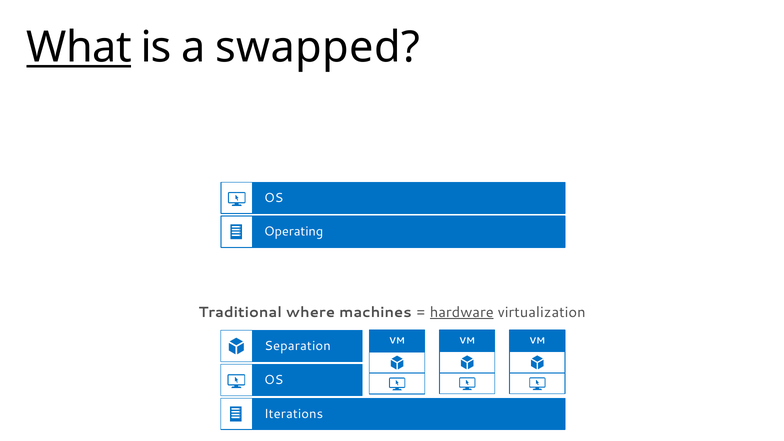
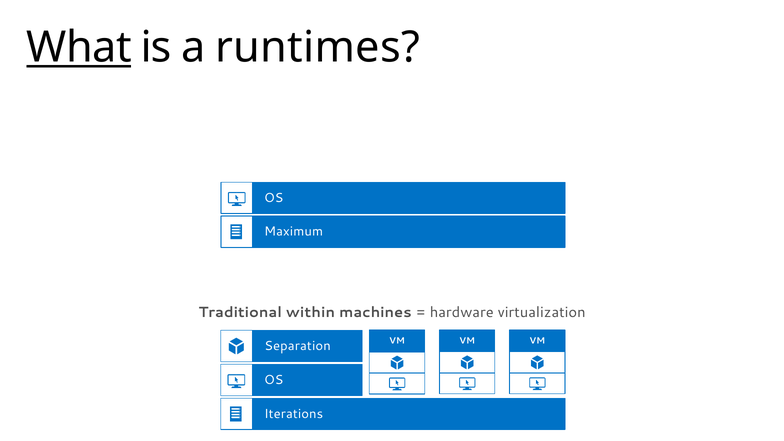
swapped: swapped -> runtimes (318, 48)
Operating: Operating -> Maximum (294, 232)
where: where -> within (311, 312)
hardware underline: present -> none (462, 312)
